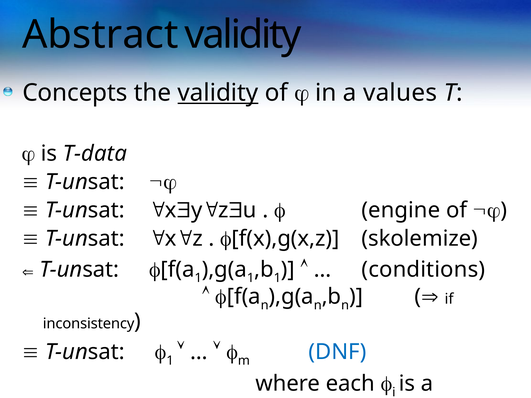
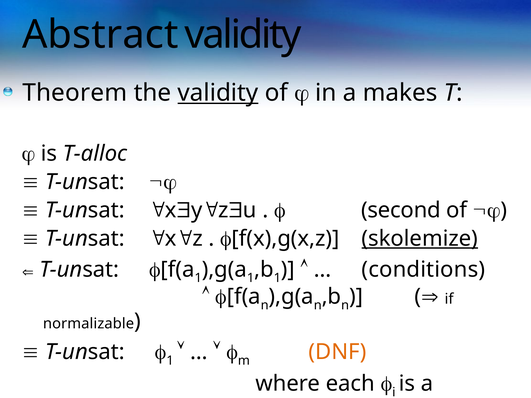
Concepts: Concepts -> Theorem (75, 93)
values: values -> makes (400, 93)
T-data: T-data -> T-alloc (95, 154)
engine: engine -> second (401, 210)
skolemize underline: none -> present (420, 239)
inconsistency: inconsistency -> normalizable (89, 324)
DNF colour: blue -> orange (337, 352)
